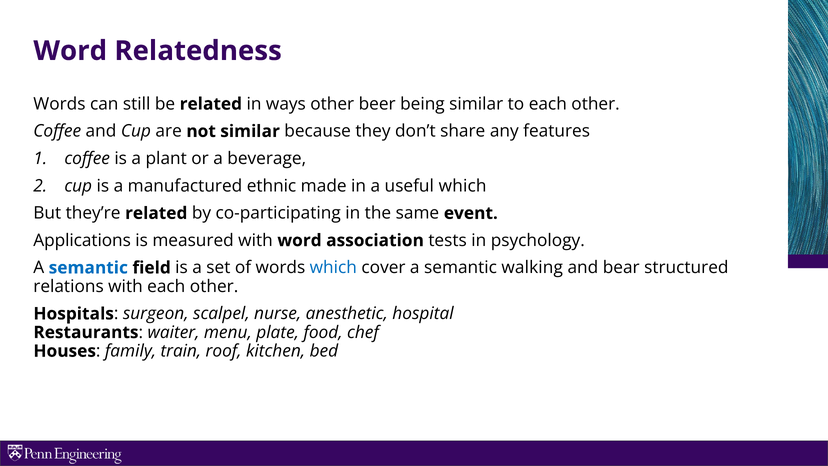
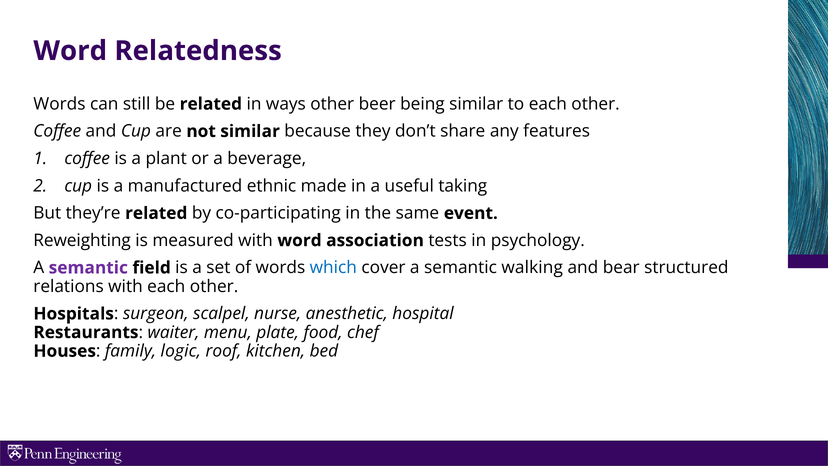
useful which: which -> taking (463, 186)
Applications: Applications -> Reweighting (82, 240)
semantic colour: blue -> purple (88, 268)
train: train -> logic (181, 351)
